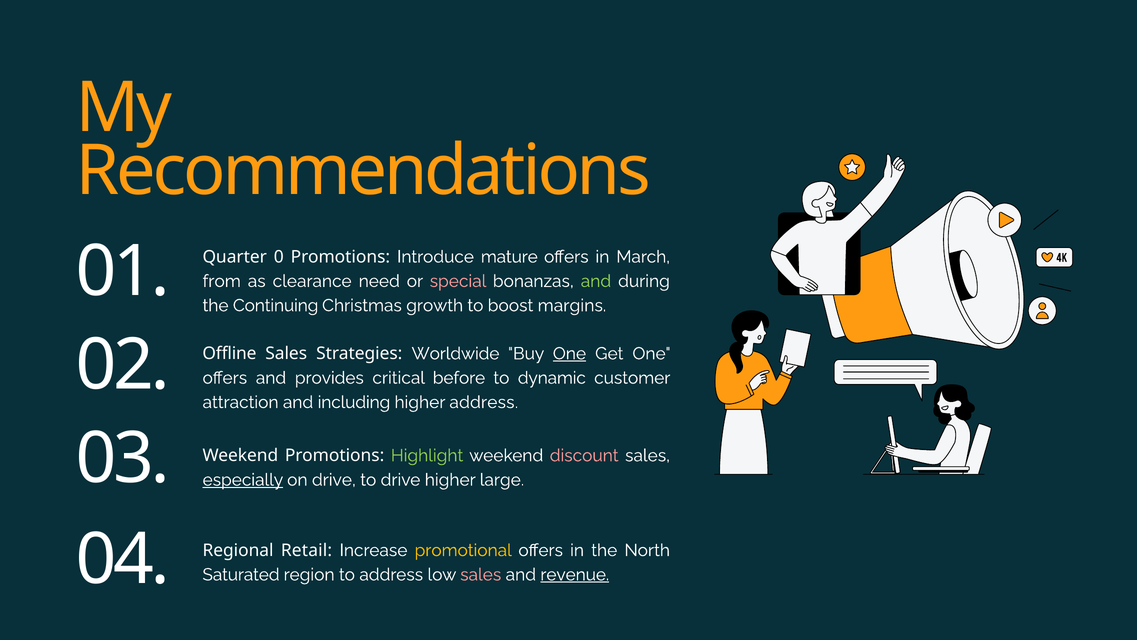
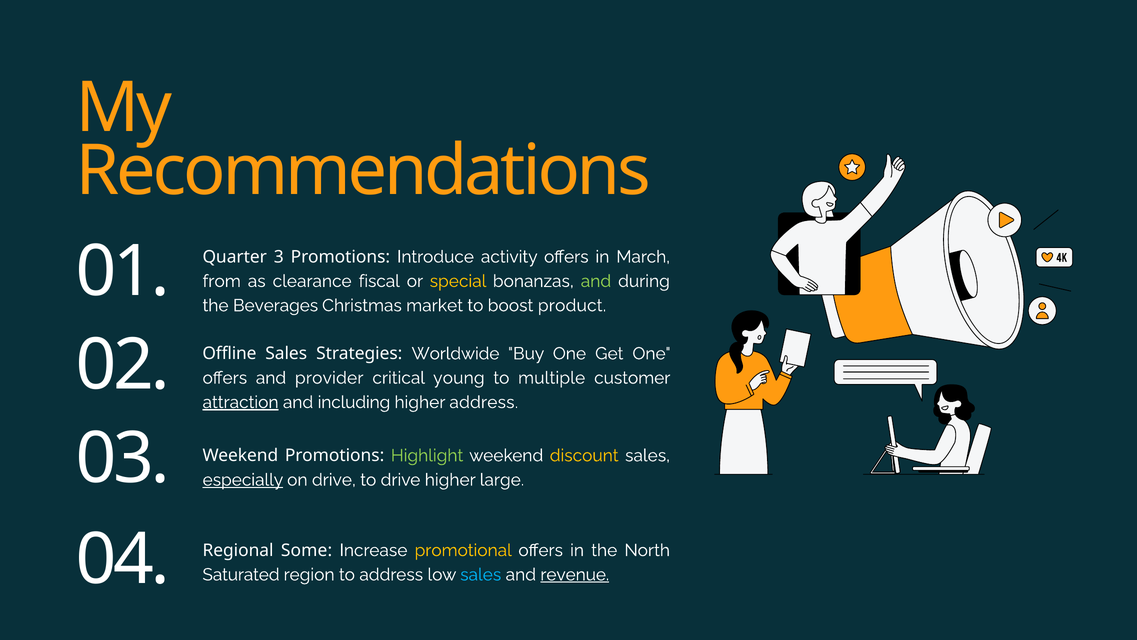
0: 0 -> 3 (279, 257)
mature: mature -> activity (509, 257)
need: need -> fiscal (379, 281)
special colour: pink -> yellow (458, 281)
Continuing: Continuing -> Beverages (276, 305)
growth: growth -> market (435, 305)
margins: margins -> product (572, 305)
One underline: present -> none (569, 353)
provides: provides -> provider (329, 378)
before: before -> young (459, 378)
dynamic: dynamic -> multiple (552, 378)
attraction underline: none -> present (241, 402)
discount colour: pink -> yellow (584, 455)
Retail: Retail -> Some (307, 550)
sales colour: pink -> light blue (481, 574)
